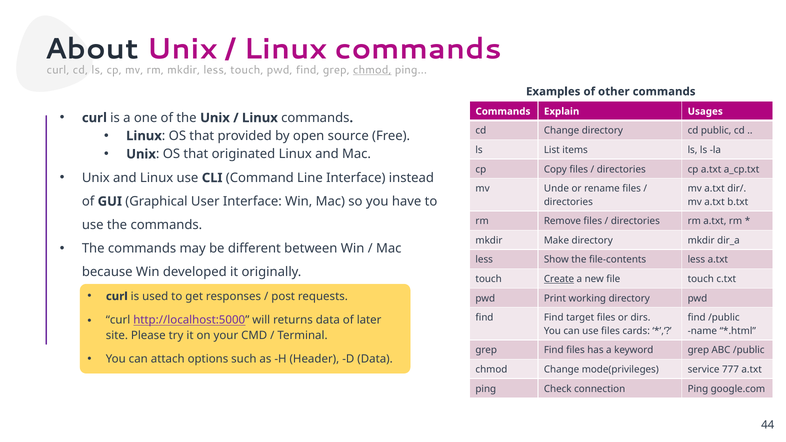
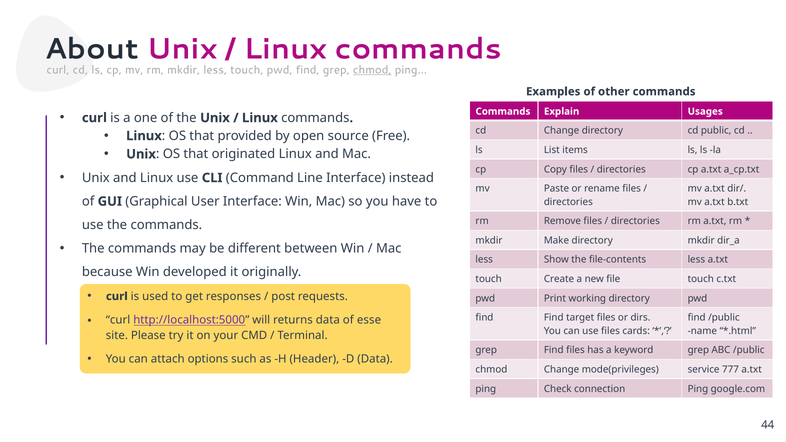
Unde: Unde -> Paste (556, 189)
Create underline: present -> none (559, 279)
later: later -> esse (369, 320)
